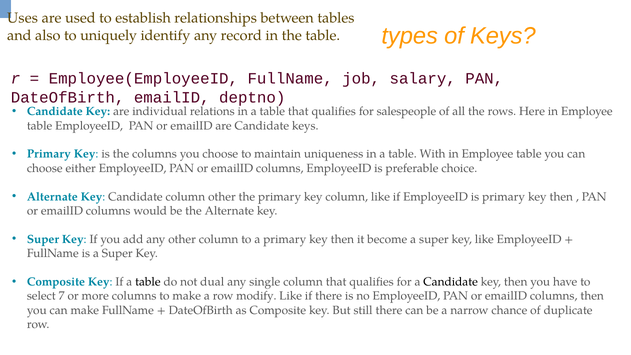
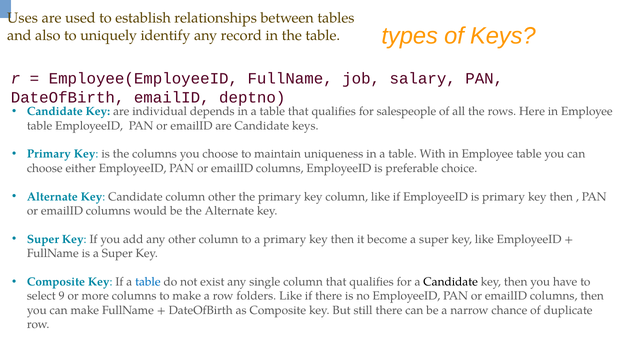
relations: relations -> depends (212, 111)
table colour: black -> blue (148, 282)
dual: dual -> exist (212, 282)
7: 7 -> 9 (62, 296)
modify: modify -> folders (256, 296)
